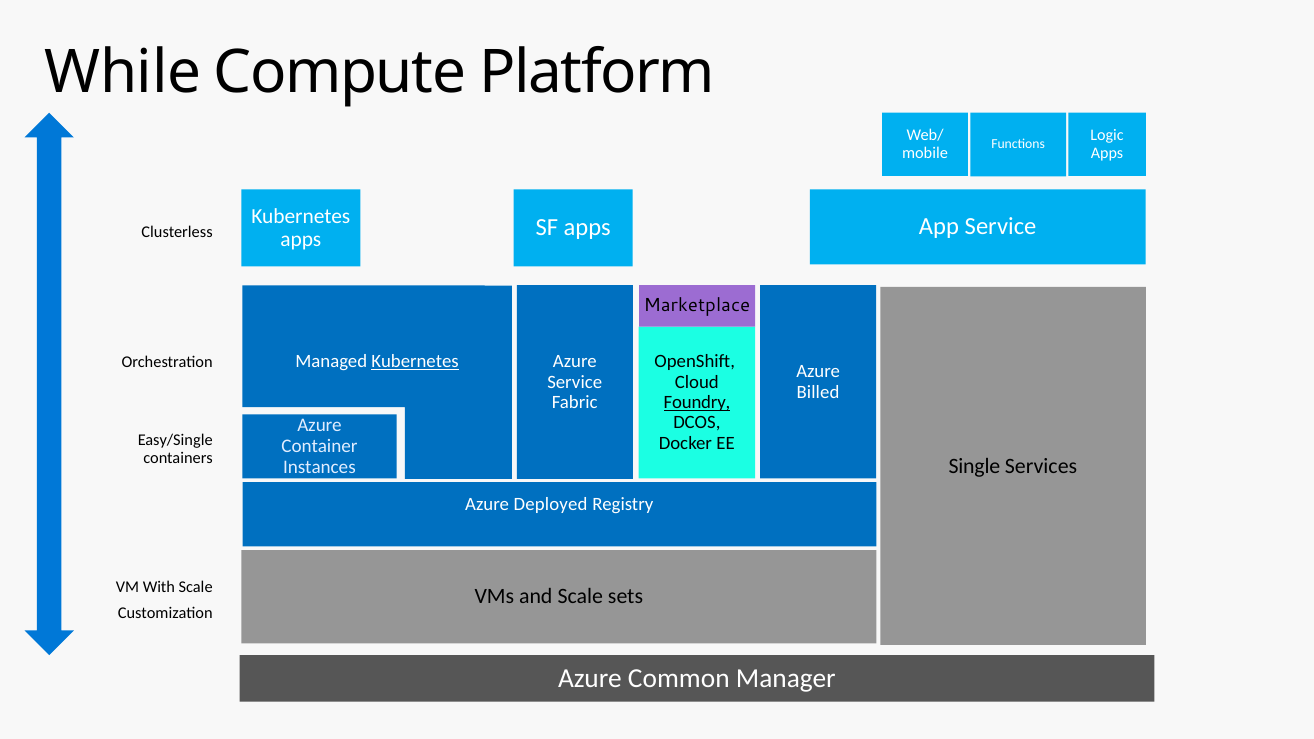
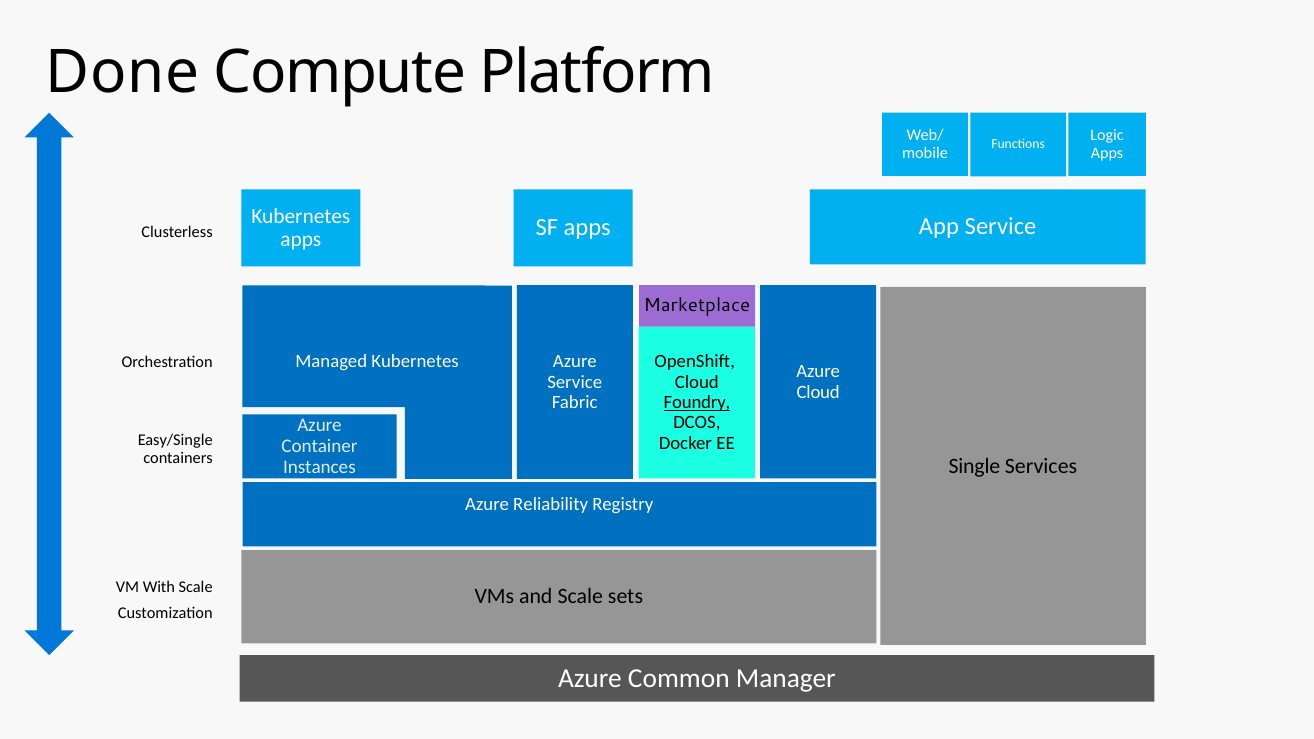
While: While -> Done (122, 73)
Kubernetes underline: present -> none (415, 362)
Billed: Billed -> Cloud (818, 392)
Deployed: Deployed -> Reliability (551, 504)
